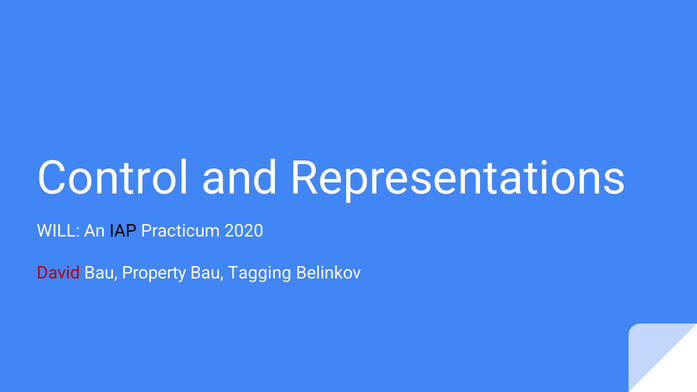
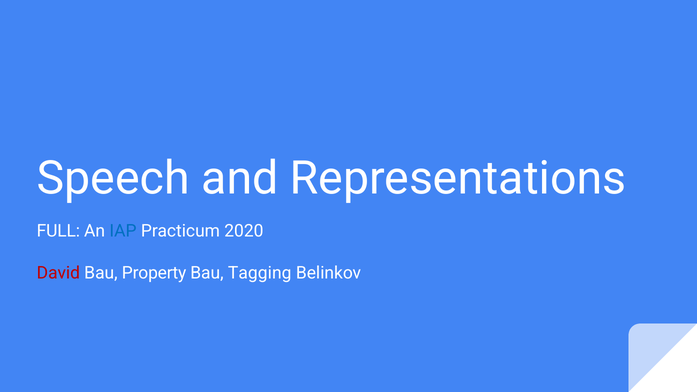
Control: Control -> Speech (113, 178)
WILL: WILL -> FULL (58, 231)
IAP colour: black -> blue (123, 231)
